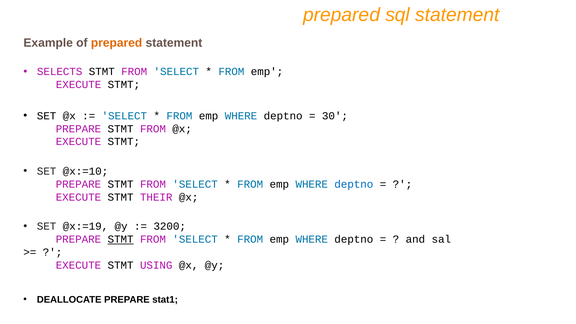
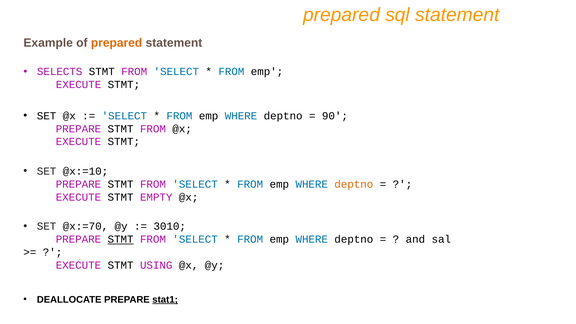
30: 30 -> 90 (335, 116)
deptno colour: blue -> orange (354, 184)
THEIR: THEIR -> EMPTY (156, 197)
@x:=19: @x:=19 -> @x:=70 (85, 226)
3200: 3200 -> 3010 (170, 226)
stat1 underline: none -> present (165, 300)
